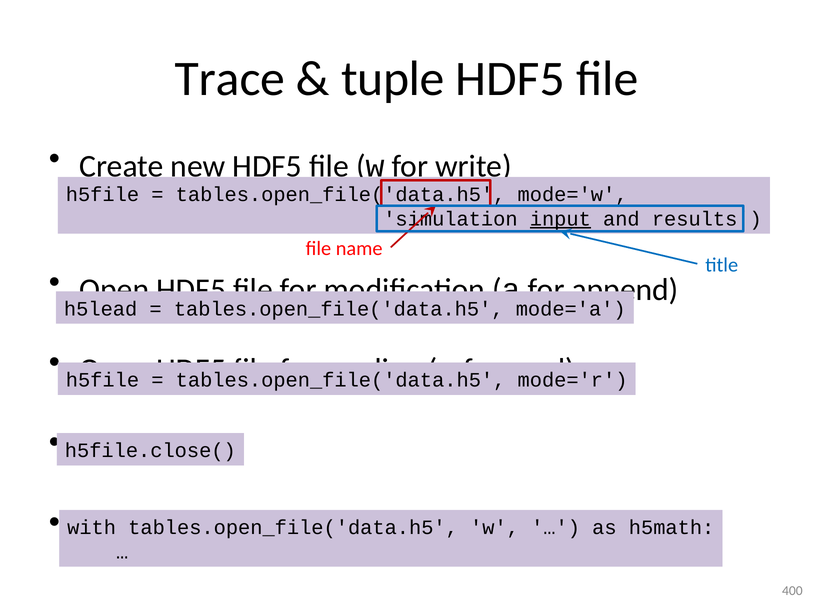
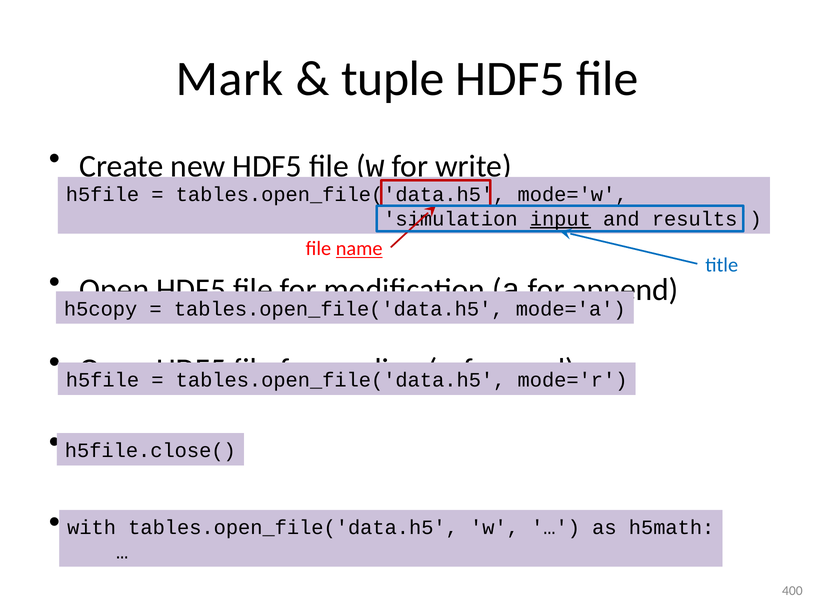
Trace: Trace -> Mark (230, 79)
name underline: none -> present (359, 249)
h5lead: h5lead -> h5copy (101, 309)
